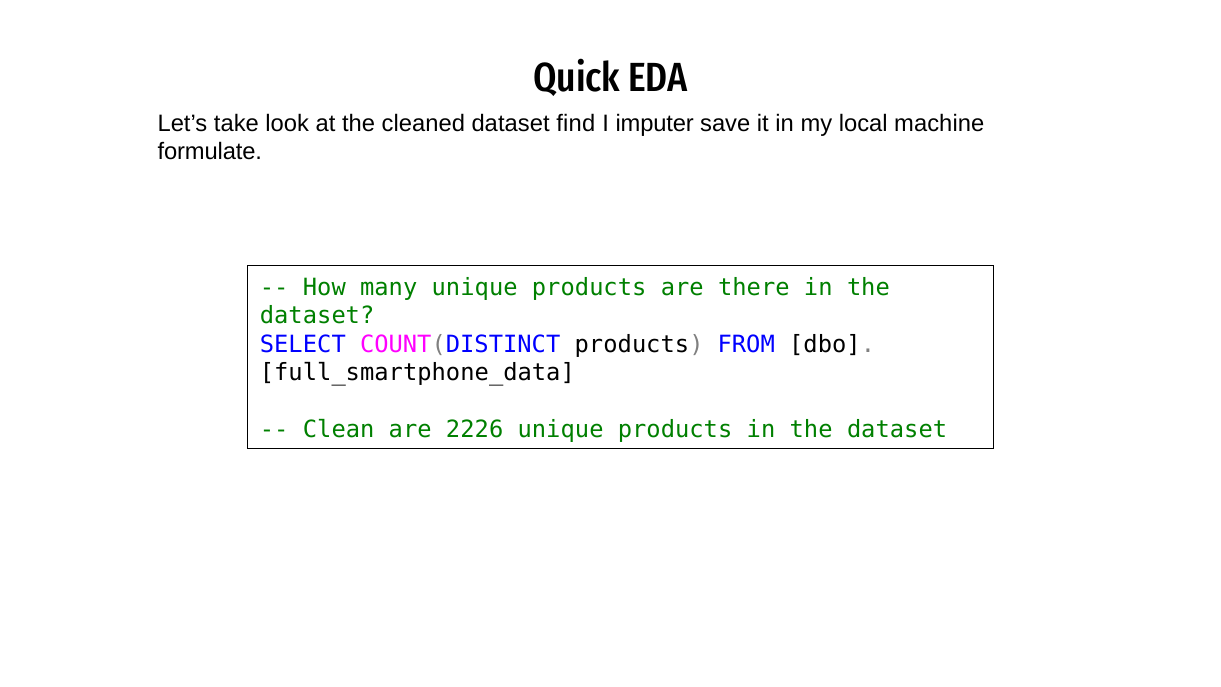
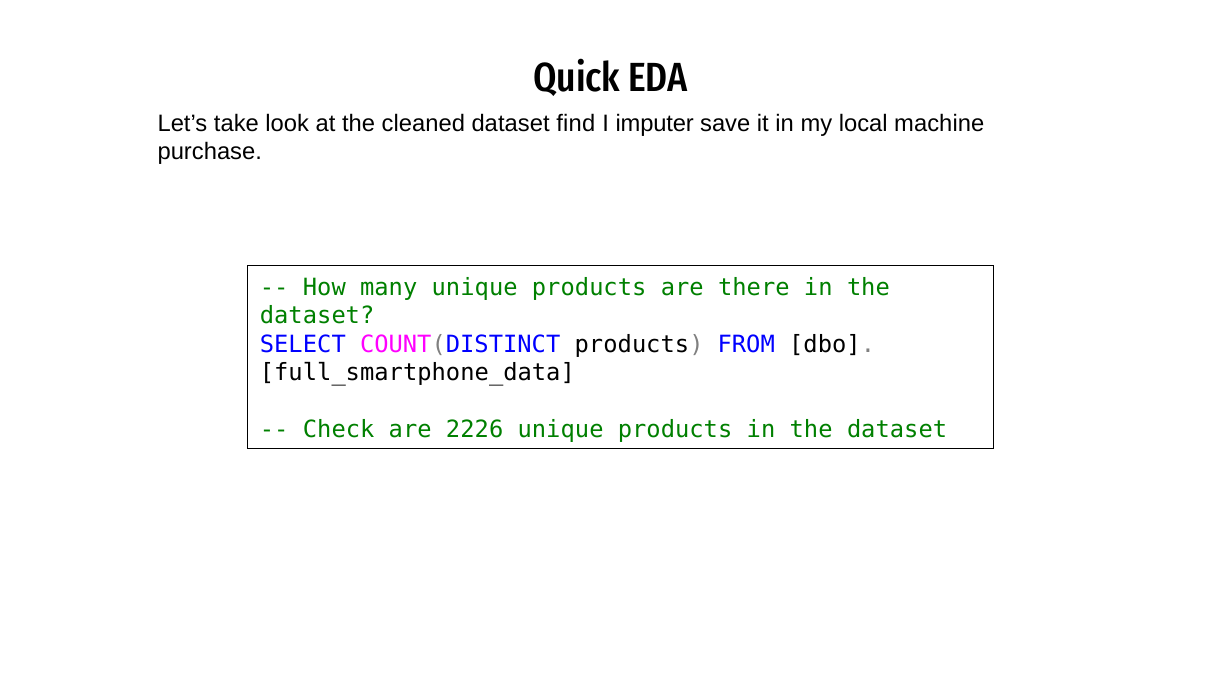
formulate: formulate -> purchase (210, 152)
Clean: Clean -> Check (339, 430)
